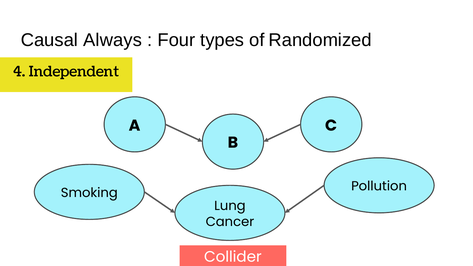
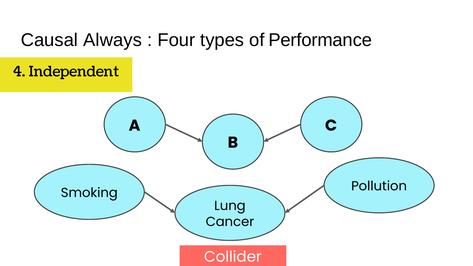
Randomized: Randomized -> Performance (320, 40)
